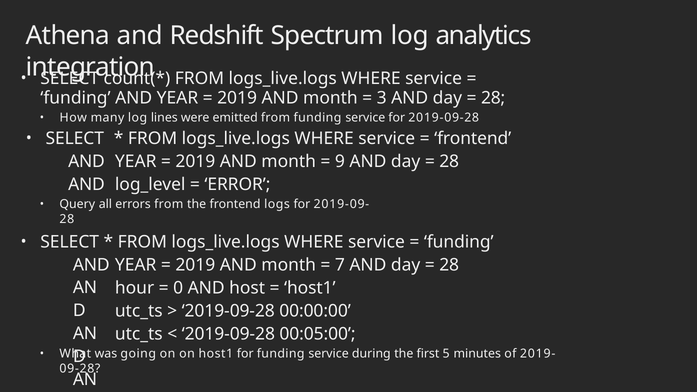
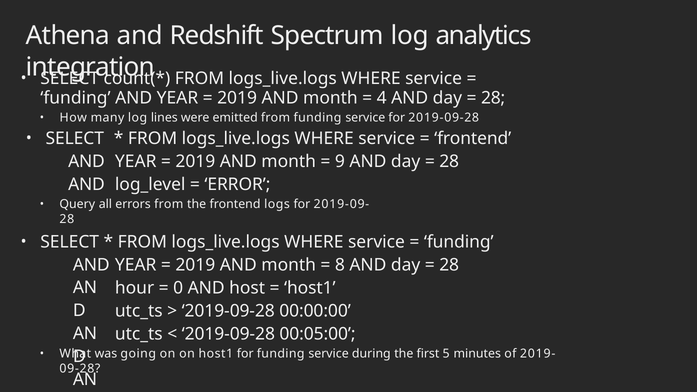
3: 3 -> 4 (382, 98)
7: 7 -> 8 (340, 265)
